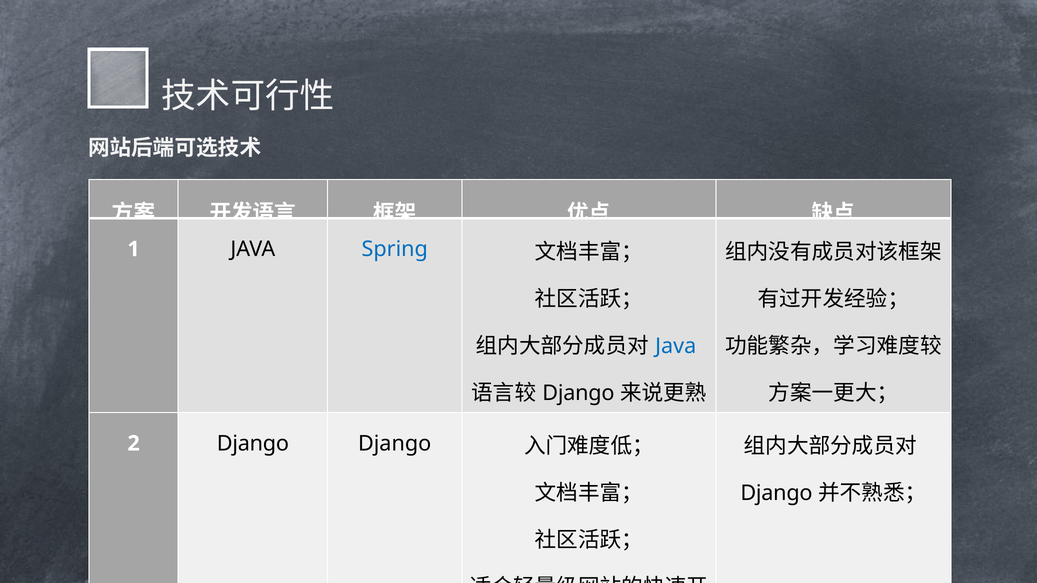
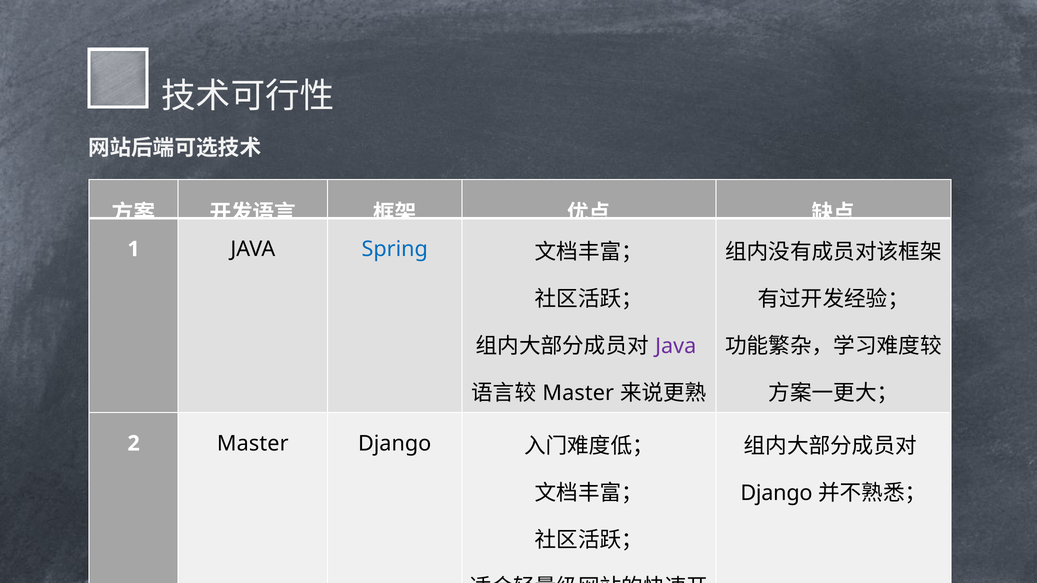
Java colour: blue -> purple (676, 346)
Django: Django -> Master (578, 393)
2 Django: Django -> Master (253, 444)
